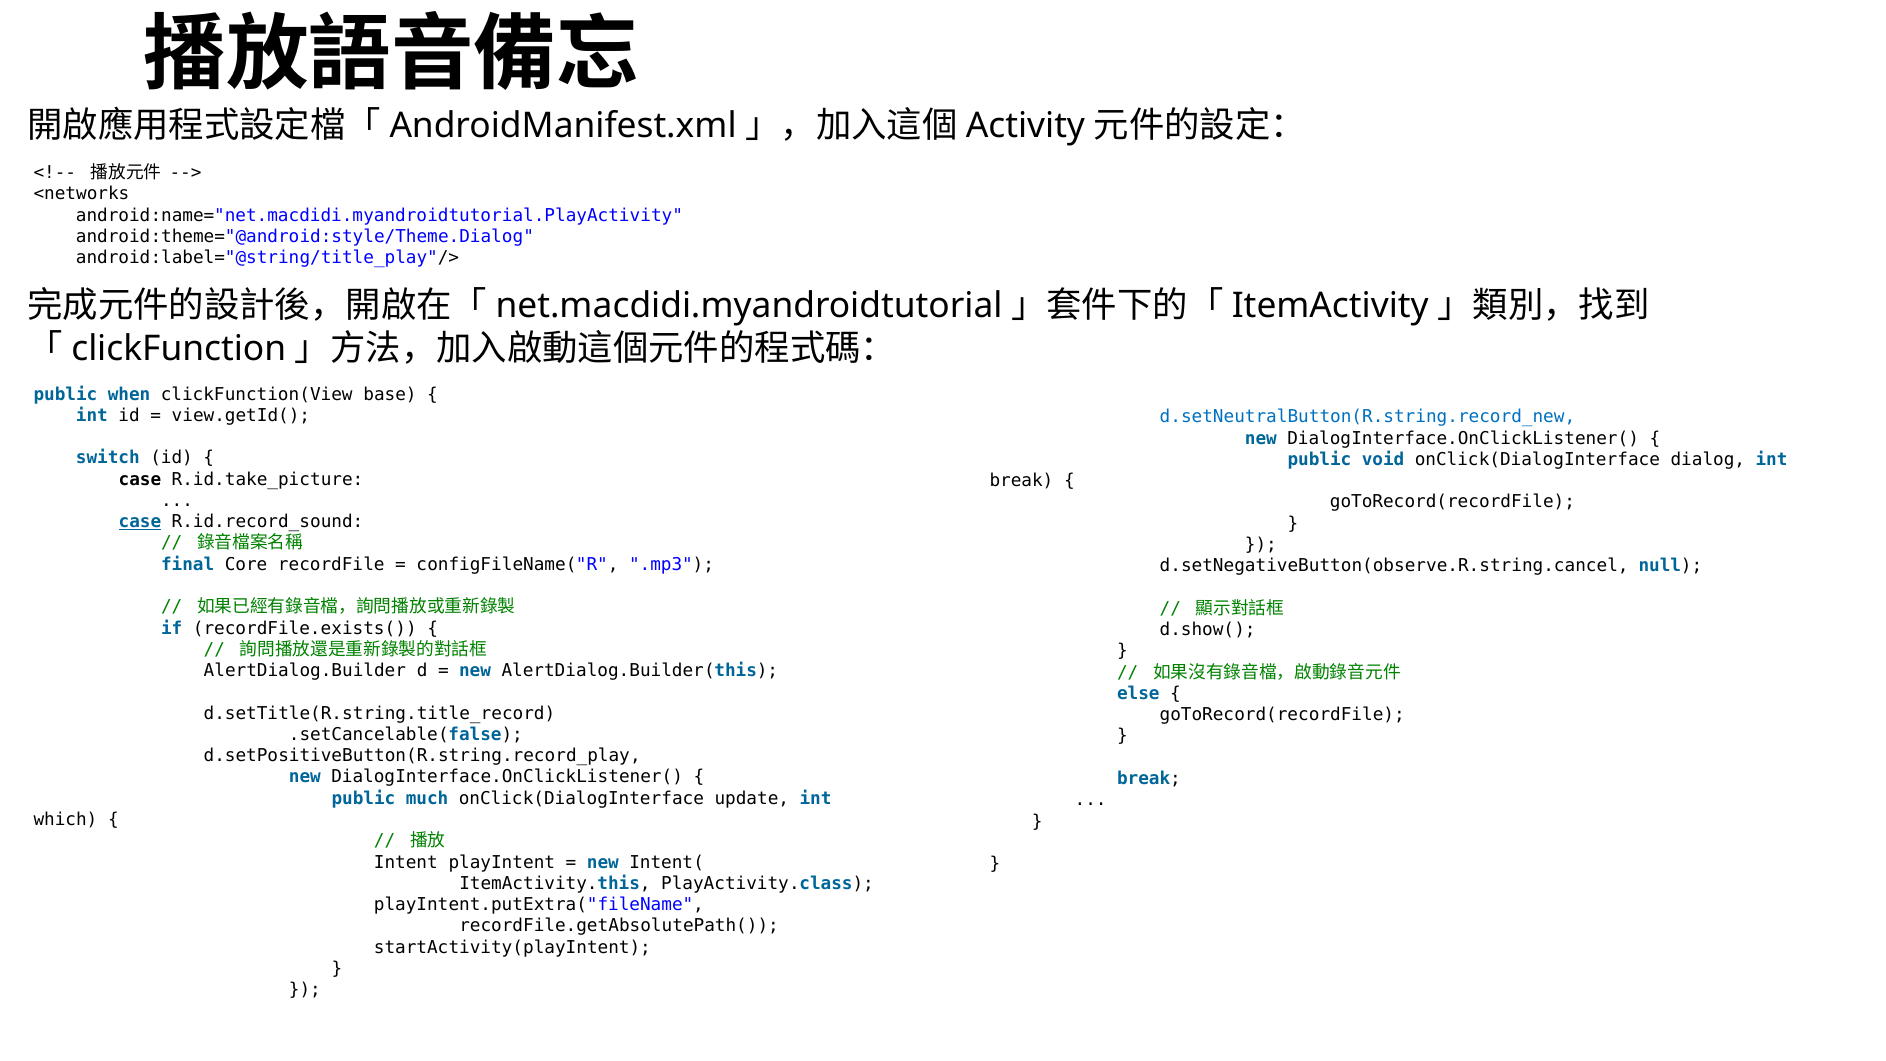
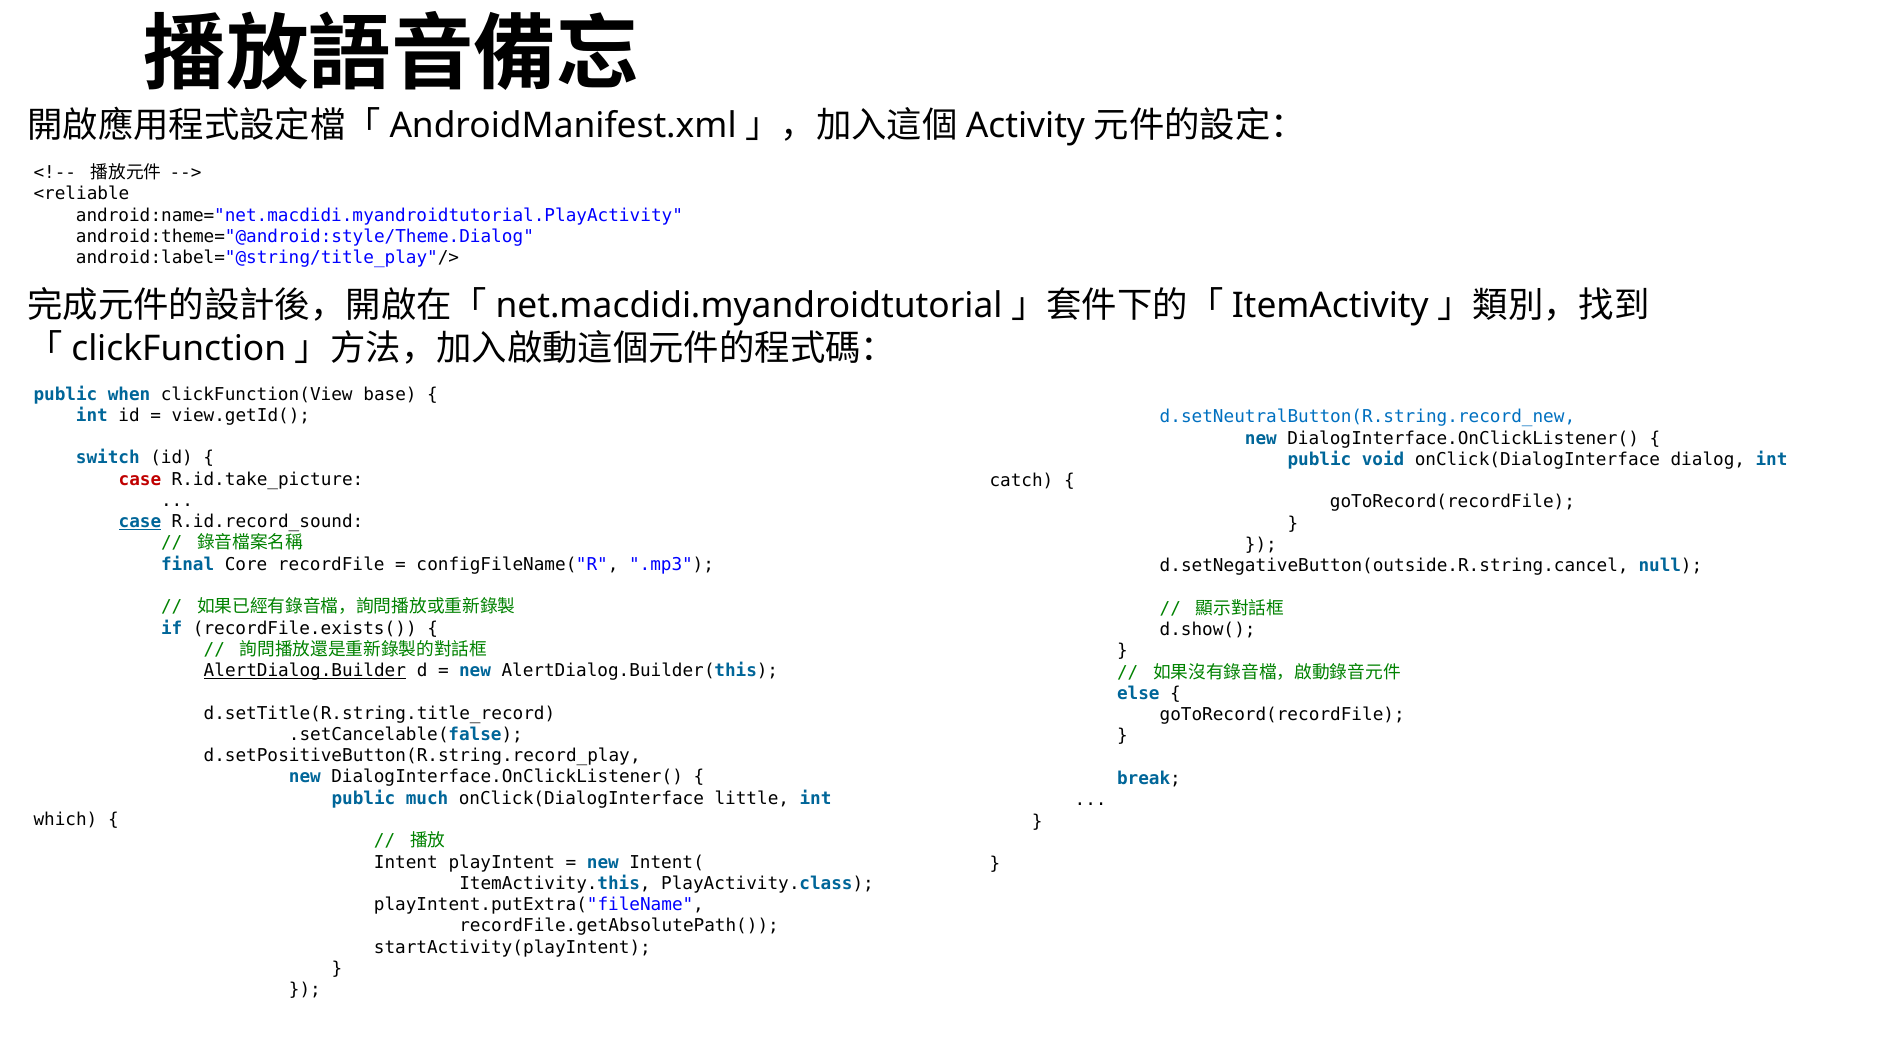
<networks: <networks -> <reliable (81, 194)
case colour: black -> red (140, 479)
break: break -> catch (1021, 481)
d.setNegativeButton(observe.R.string.cancel: d.setNegativeButton(observe.R.string.cancel -> d.setNegativeButton(outside.R.string.cancel (1394, 566)
AlertDialog.Builder underline: none -> present (305, 671)
update: update -> little (752, 798)
